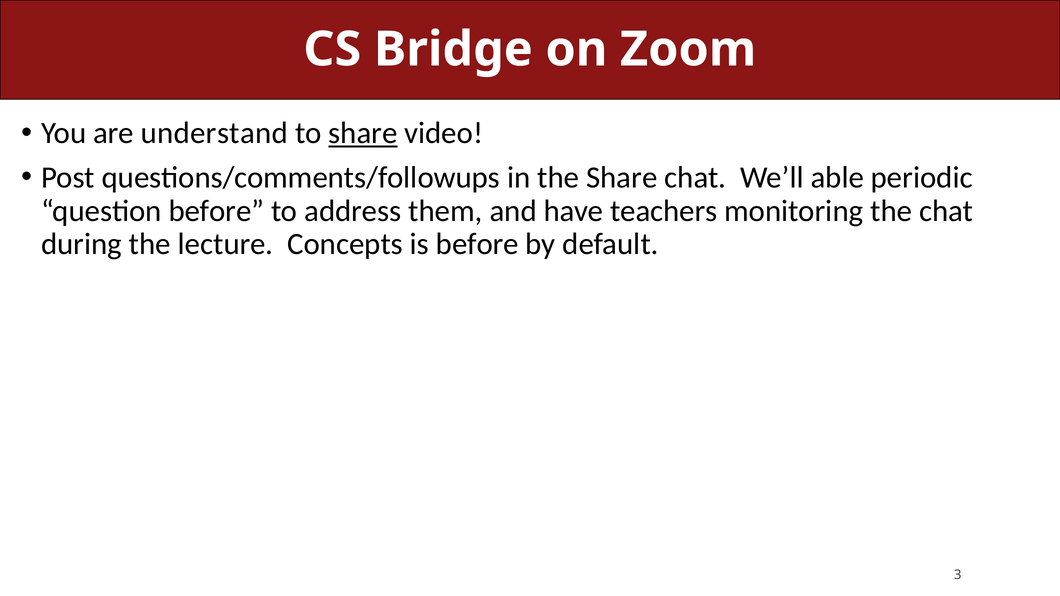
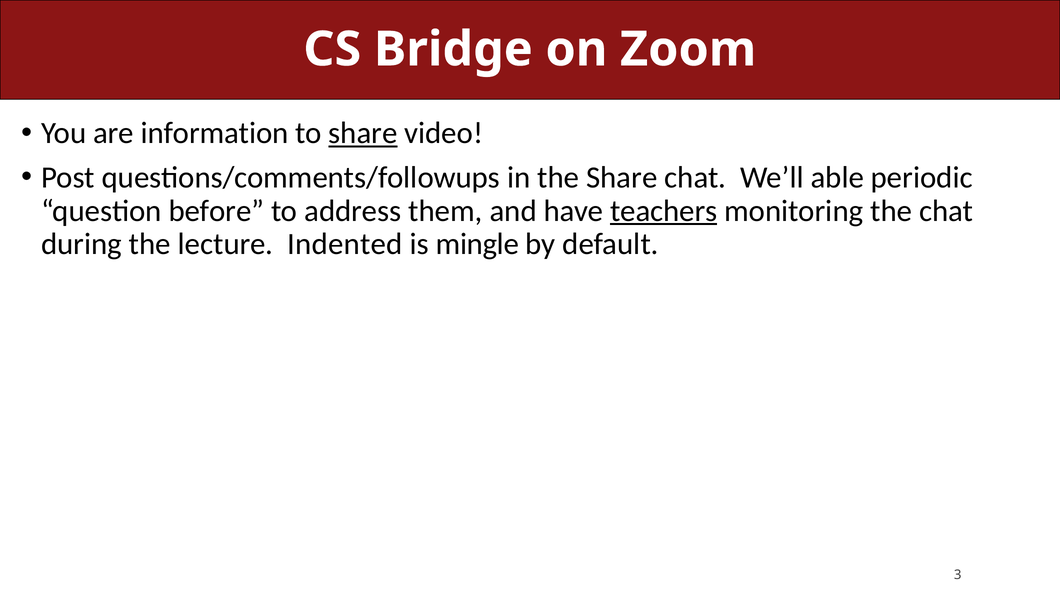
understand: understand -> information (215, 133)
teachers underline: none -> present (664, 211)
Concepts: Concepts -> Indented (345, 244)
is before: before -> mingle (477, 244)
